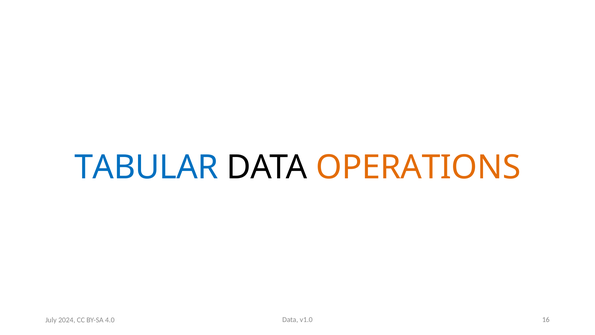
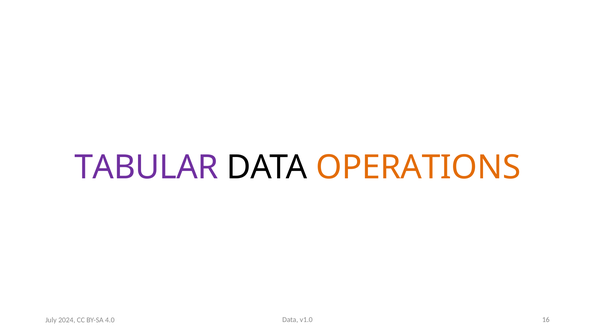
TABULAR colour: blue -> purple (146, 167)
